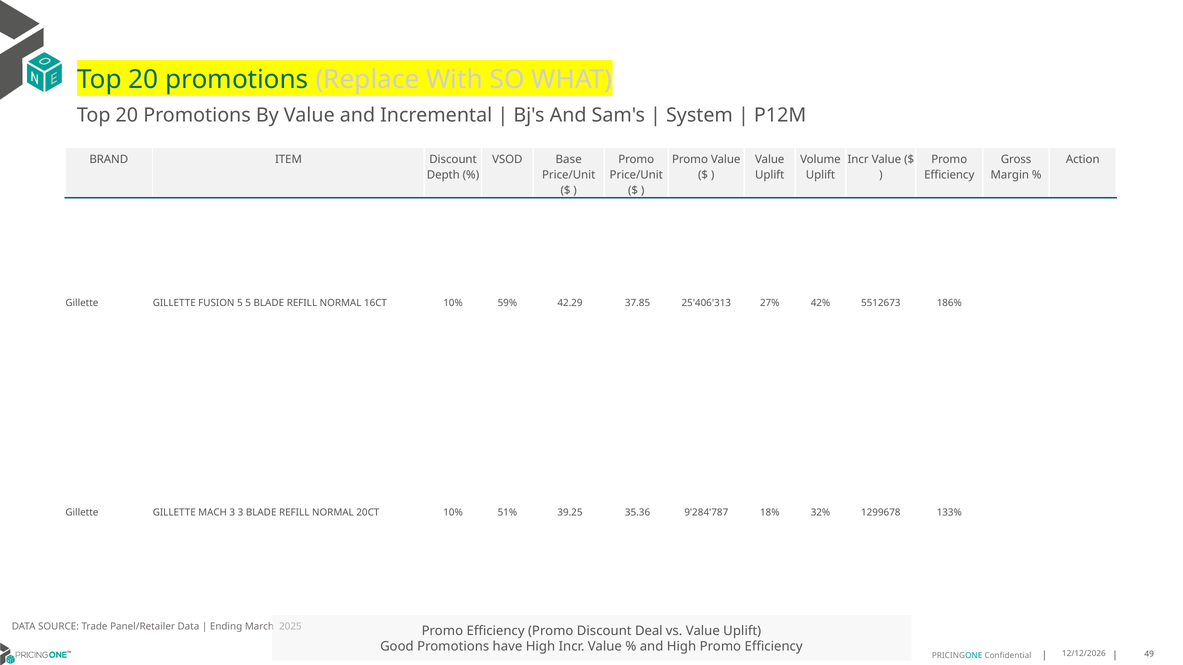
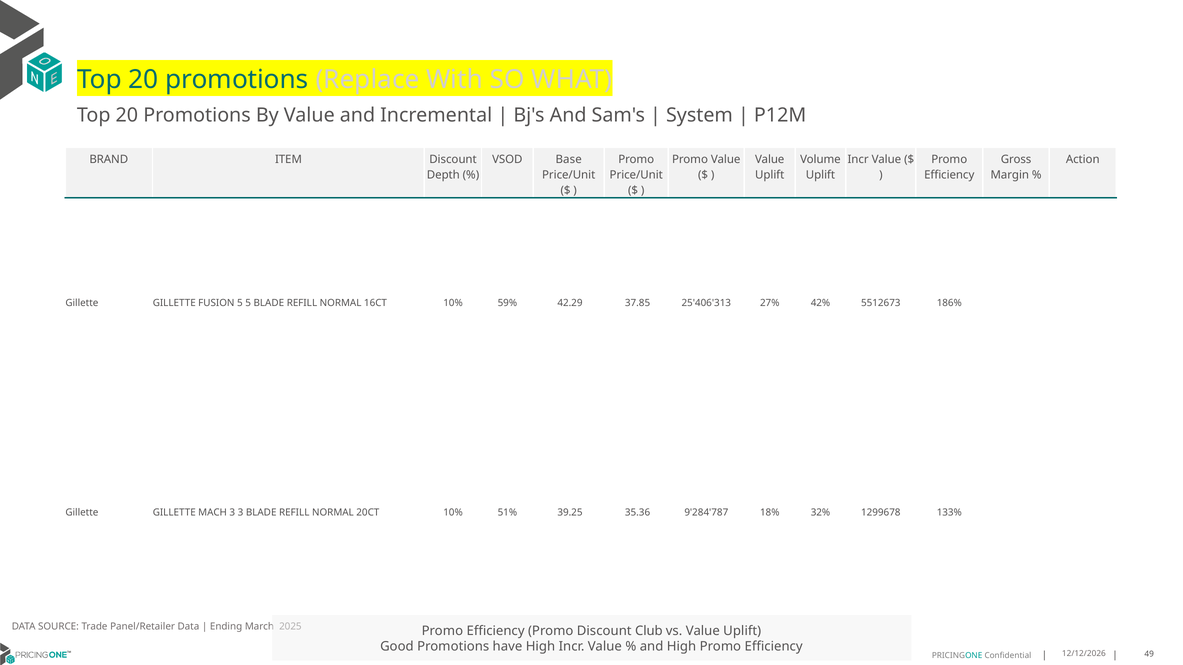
Deal: Deal -> Club (649, 631)
